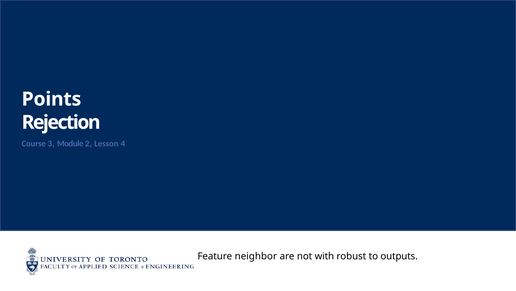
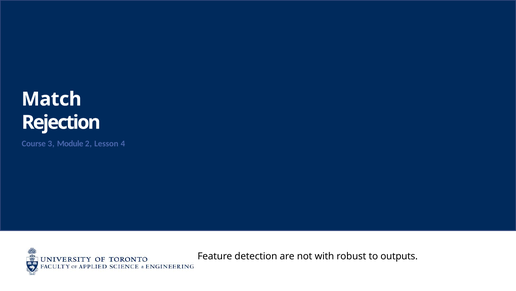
Points: Points -> Match (51, 99)
neighbor: neighbor -> detection (256, 256)
